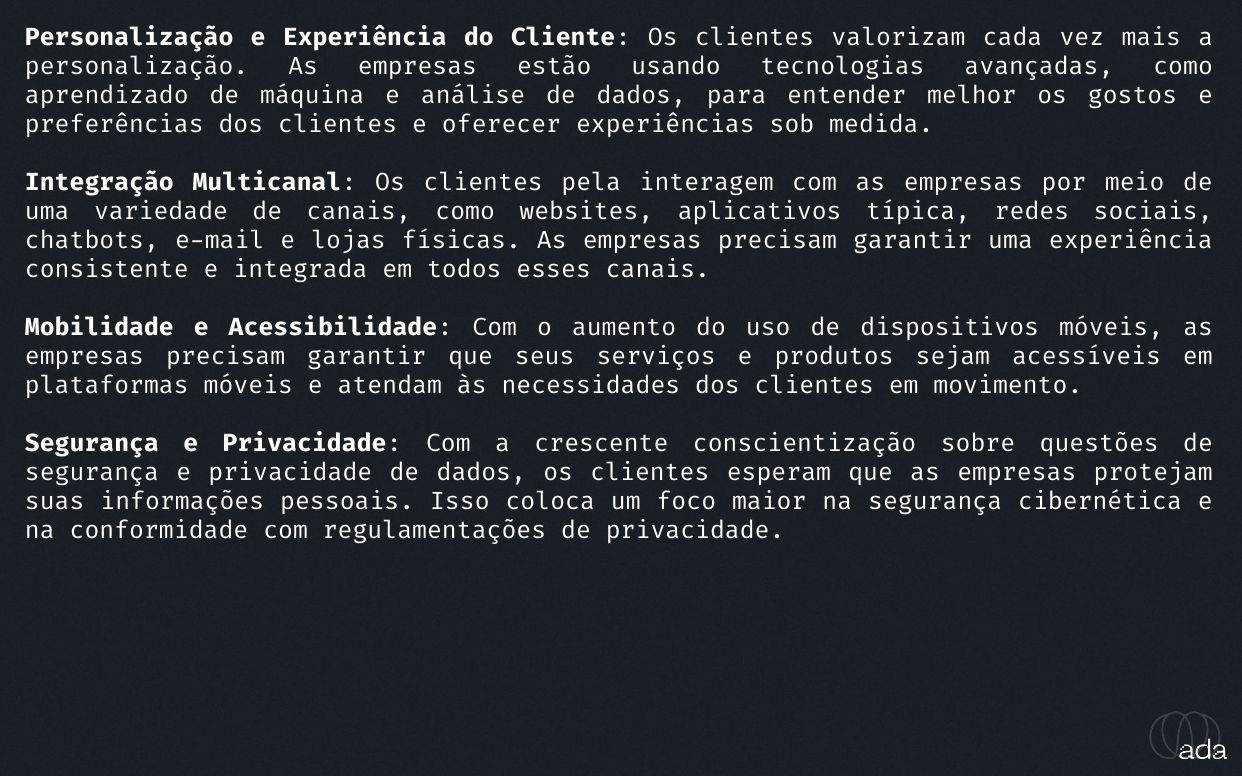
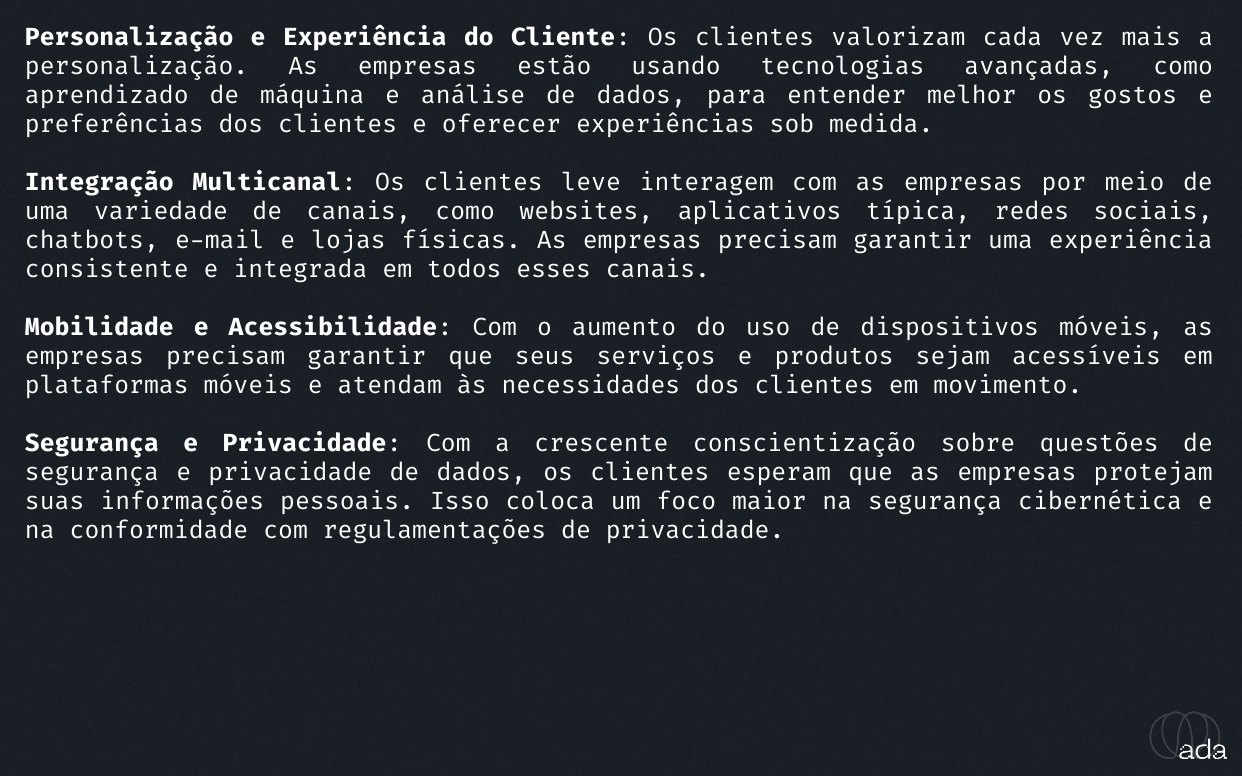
pela: pela -> leve (591, 183)
